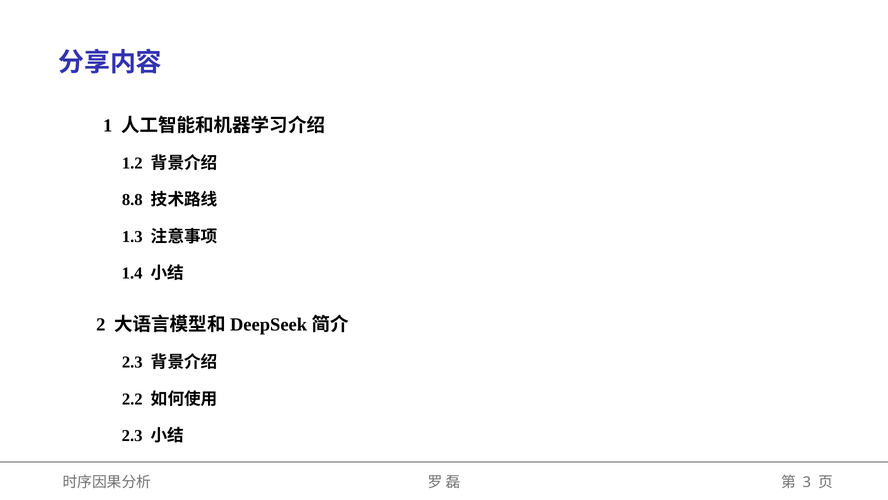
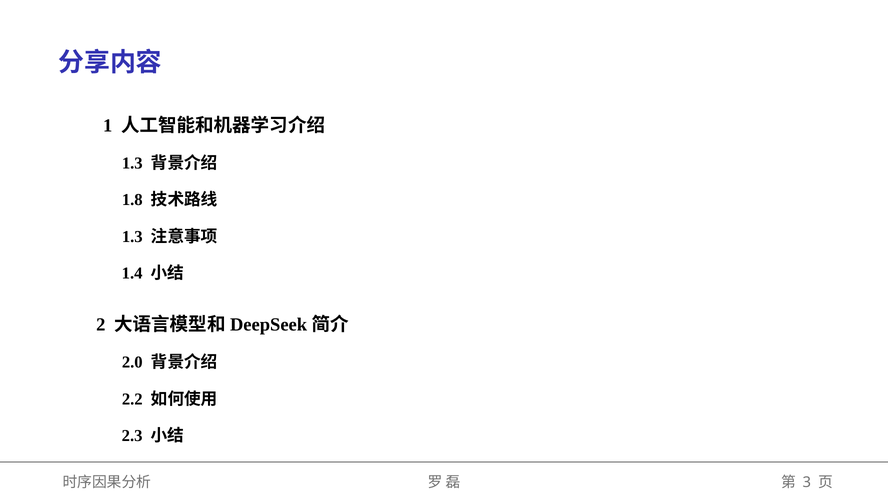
1.2: 1.2 -> 1.3 (132, 163)
8.8: 8.8 -> 1.8 (132, 200)
2.3: 2.3 -> 2.0 (132, 362)
